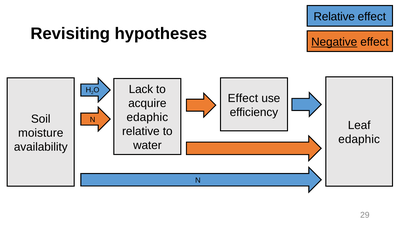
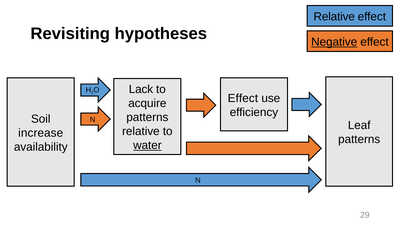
edaphic: edaphic -> patterns (147, 117)
moisture: moisture -> increase (41, 133)
edaphic: edaphic -> patterns (359, 139)
water underline: none -> present (147, 145)
